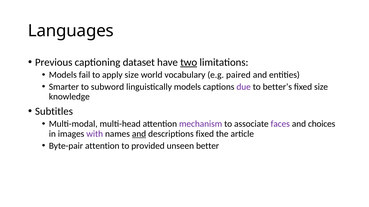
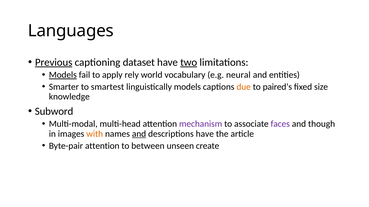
Previous underline: none -> present (54, 62)
Models underline: none -> present (63, 75)
apply size: size -> rely (132, 75)
paired: paired -> neural (238, 75)
subword: subword -> smartest (108, 87)
due colour: purple -> orange (244, 87)
better’s: better’s -> paired’s (277, 87)
Subtitles: Subtitles -> Subword (54, 112)
choices: choices -> though (322, 124)
with colour: purple -> orange (95, 134)
descriptions fixed: fixed -> have (205, 134)
provided: provided -> between (148, 146)
better: better -> create (208, 146)
